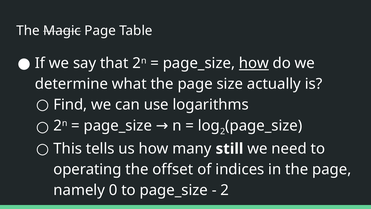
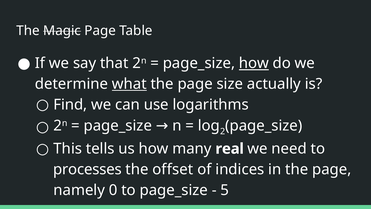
what underline: none -> present (129, 84)
still: still -> real (230, 149)
operating: operating -> processes (88, 169)
2: 2 -> 5 (225, 190)
